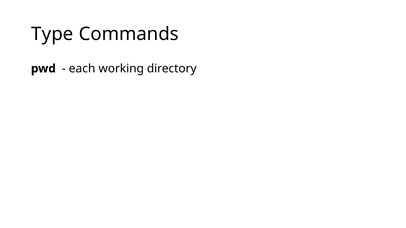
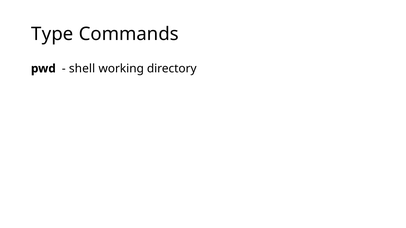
each: each -> shell (82, 69)
